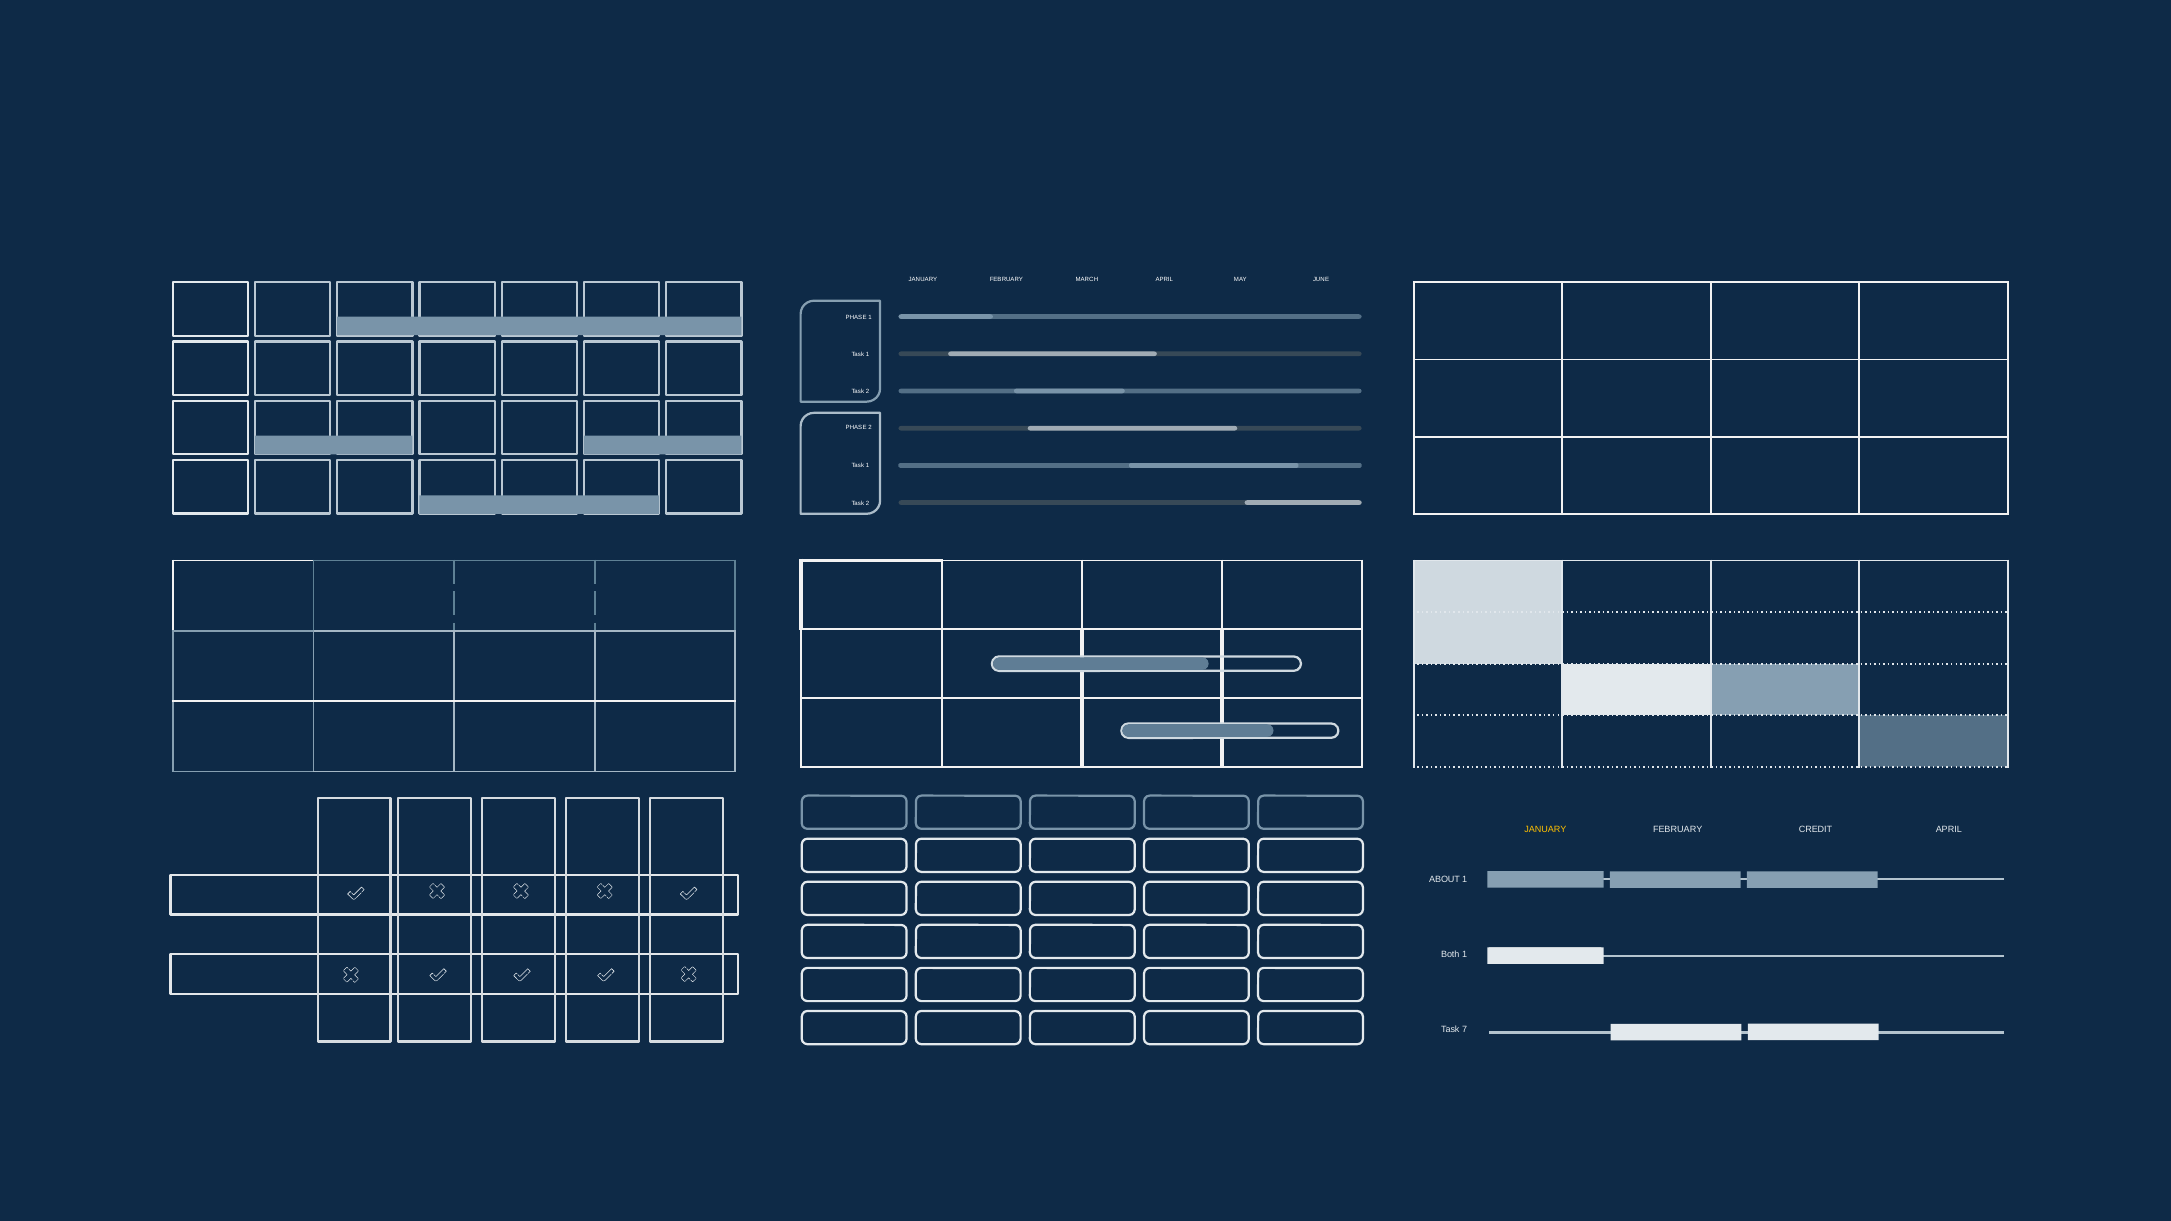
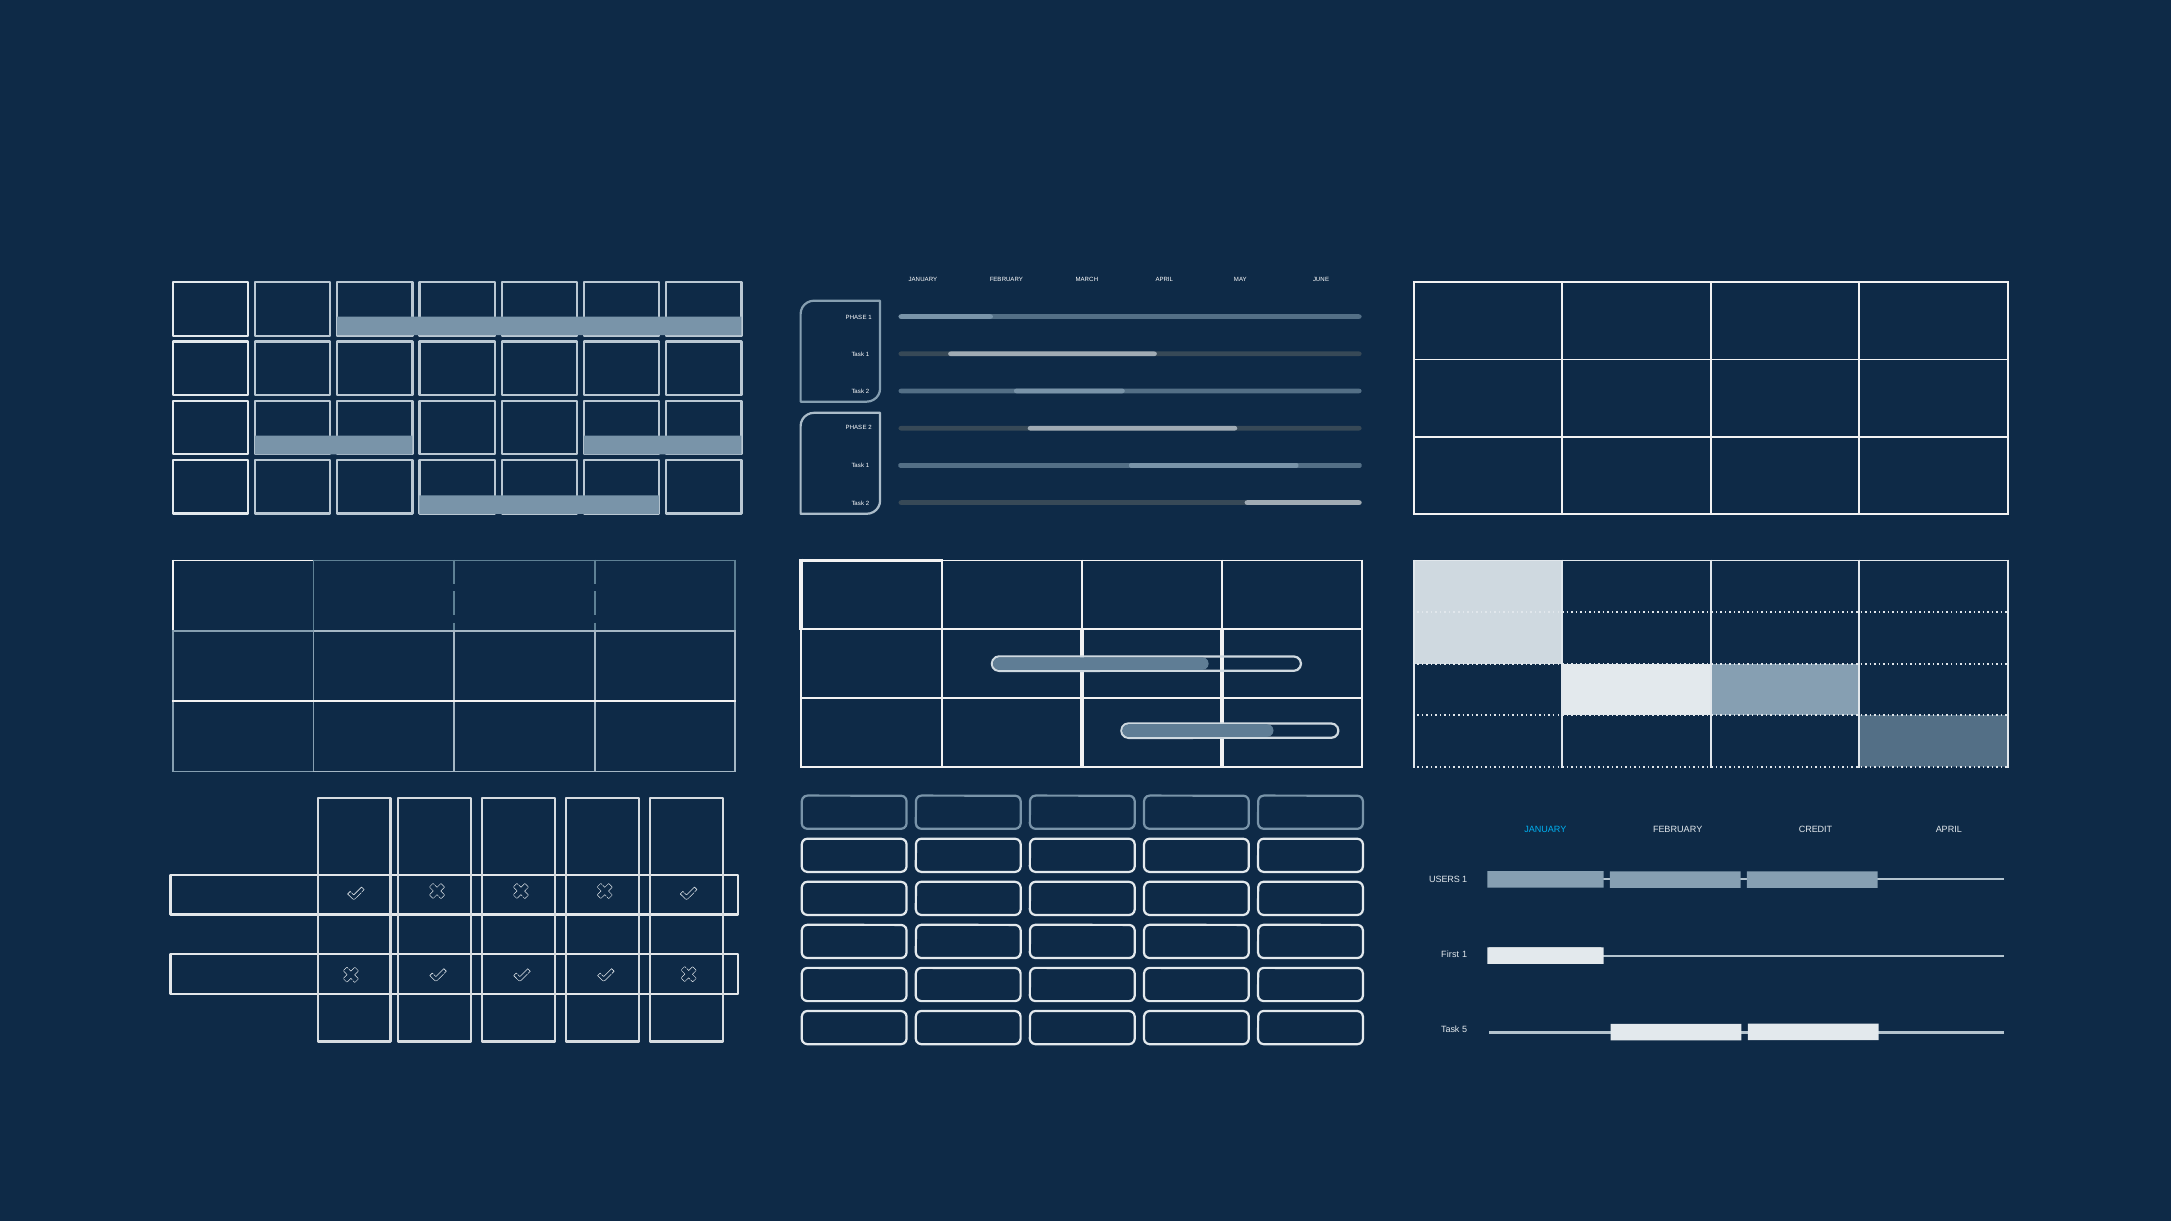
JANUARY colour: yellow -> light blue (1545, 830)
ABOUT: ABOUT -> USERS (1445, 880)
Both: Both -> First (1450, 955)
7: 7 -> 5 (1465, 1030)
